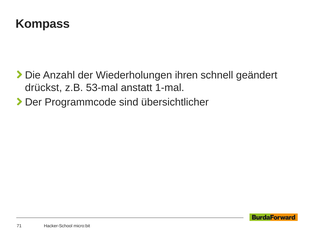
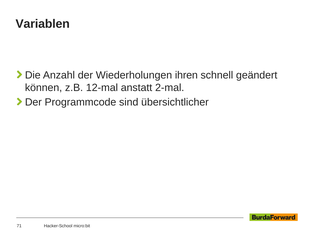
Kompass: Kompass -> Variablen (43, 24)
drückst: drückst -> können (44, 88)
53-mal: 53-mal -> 12-mal (102, 88)
1-mal: 1-mal -> 2-mal (170, 88)
